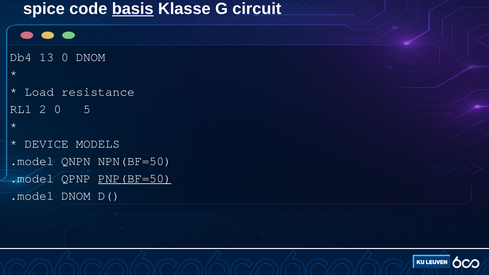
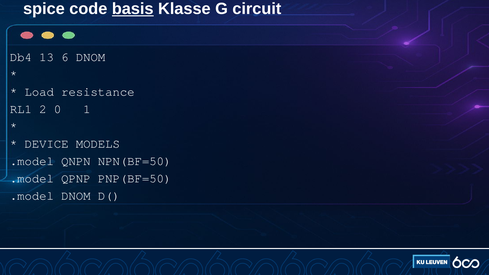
13 0: 0 -> 6 (65, 57)
5: 5 -> 1 (87, 109)
PNP(BF=50 underline: present -> none (135, 178)
